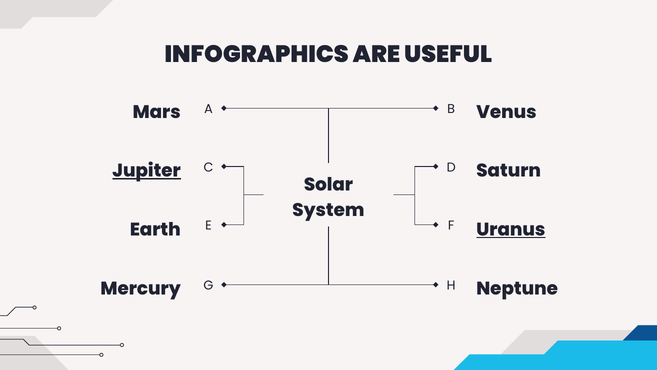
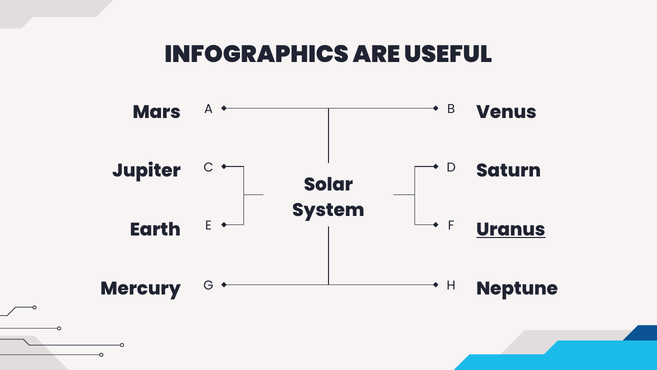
Jupiter underline: present -> none (147, 171)
